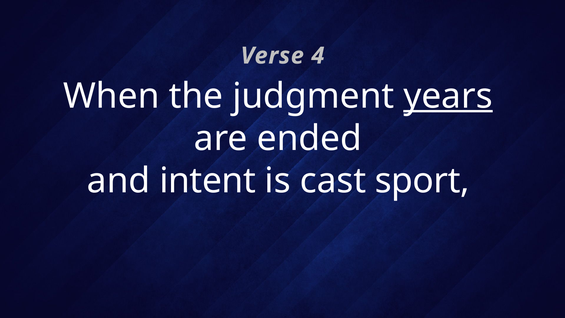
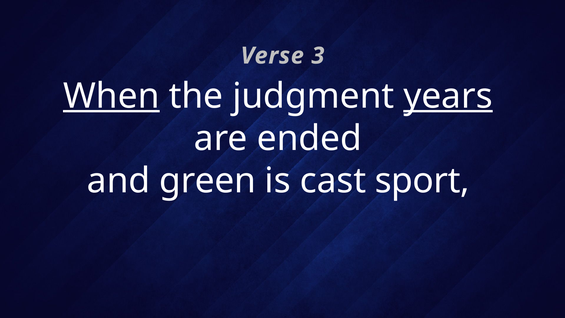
4: 4 -> 3 (318, 56)
When underline: none -> present (111, 96)
intent: intent -> green (208, 181)
